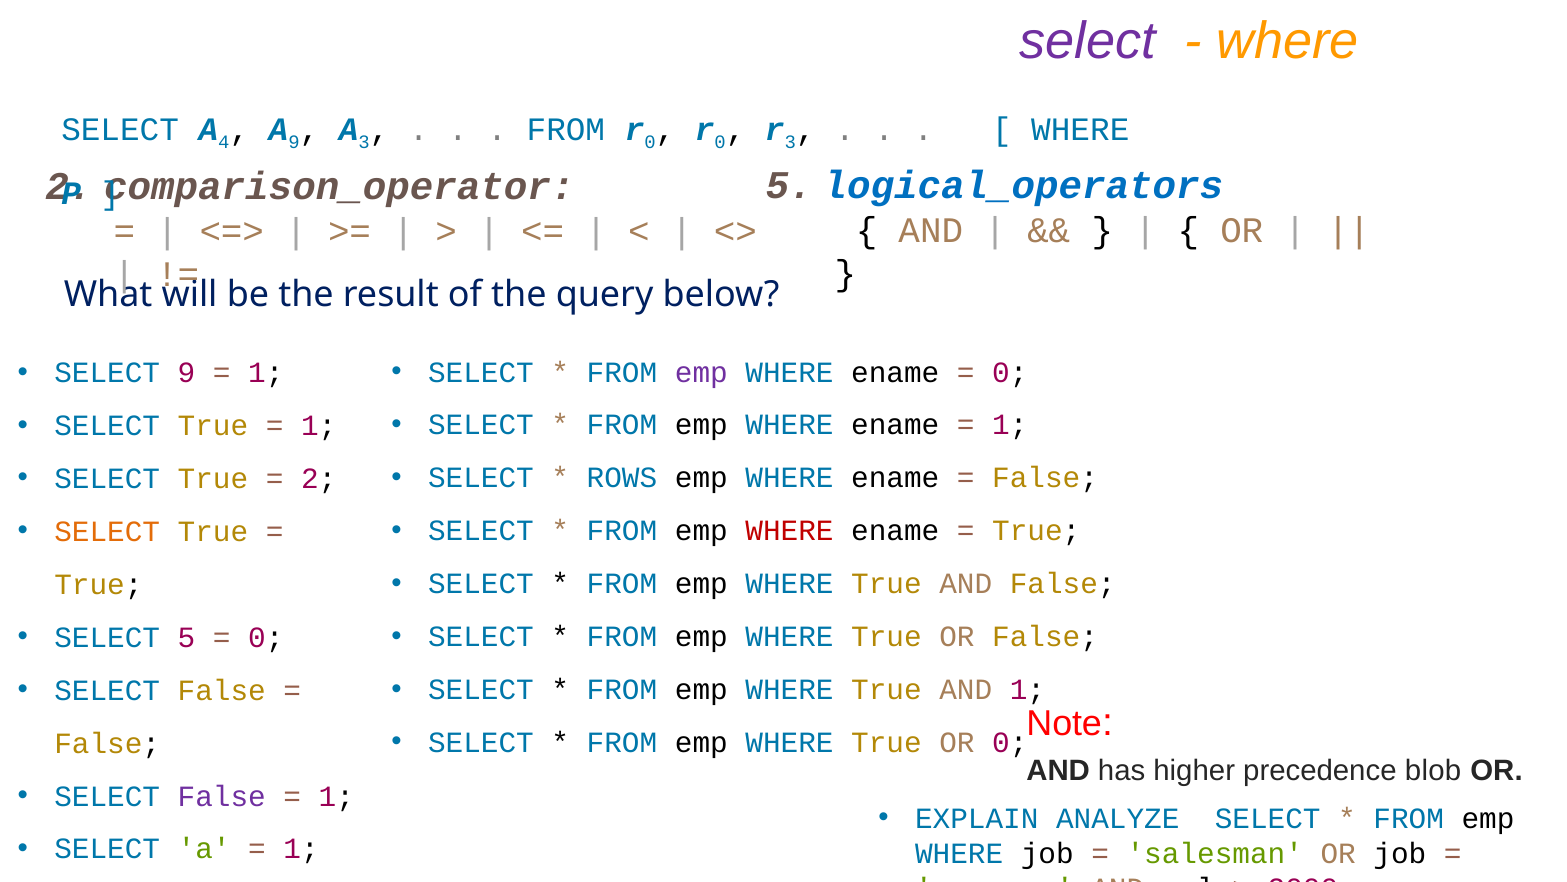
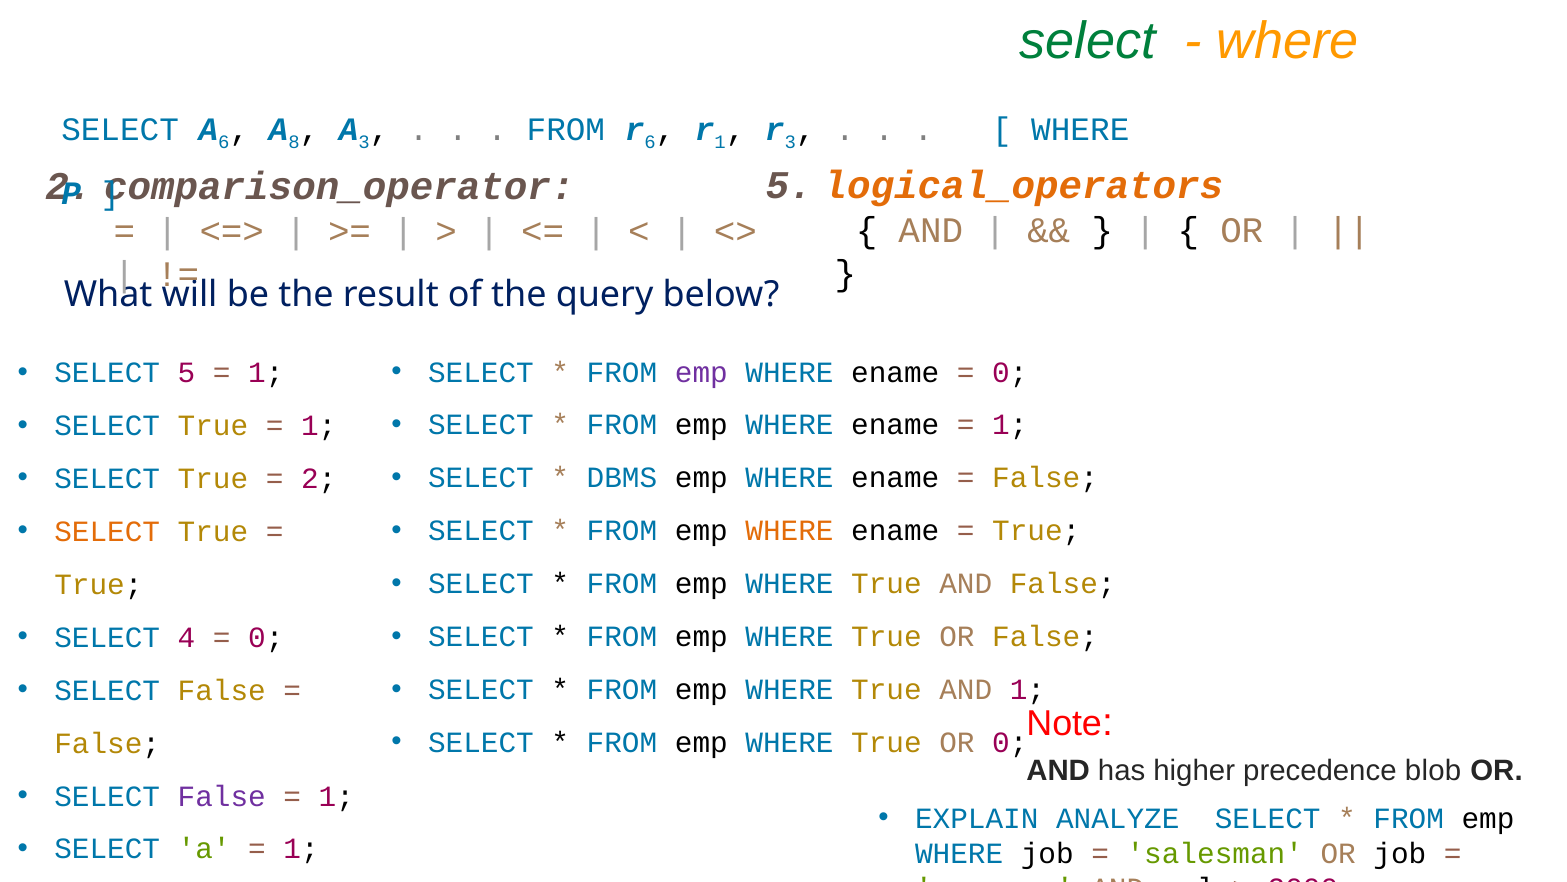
select colour: purple -> green (1088, 41)
A 4: 4 -> 6 (224, 142)
A 9: 9 -> 8 (294, 142)
0: 0 -> 6 (650, 142)
0: 0 -> 1 (720, 142)
logical_operators colour: blue -> orange (1023, 186)
SELECT 9: 9 -> 5 (187, 373)
ROWS: ROWS -> DBMS (622, 478)
WHERE colour: red -> orange (789, 531)
SELECT 5: 5 -> 4 (187, 637)
